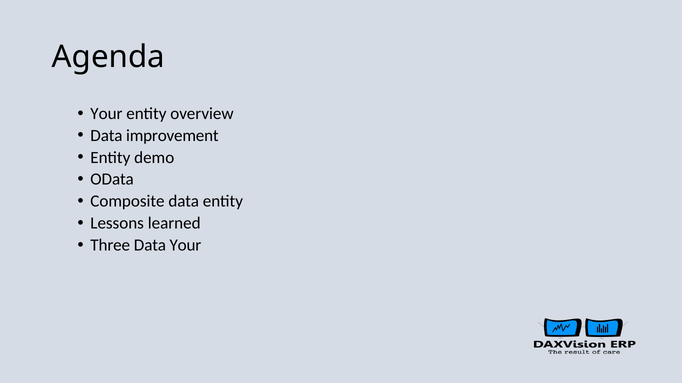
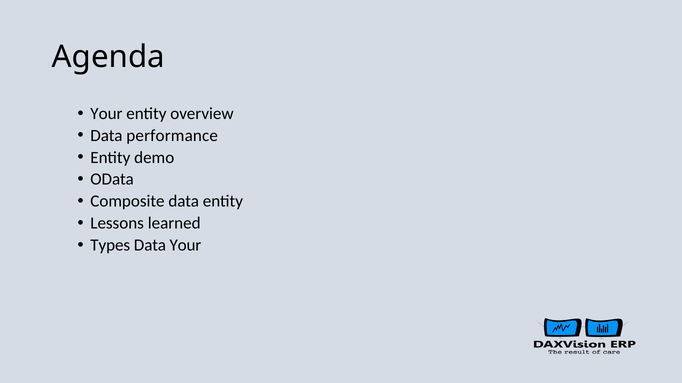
improvement: improvement -> performance (172, 136)
Three: Three -> Types (110, 245)
